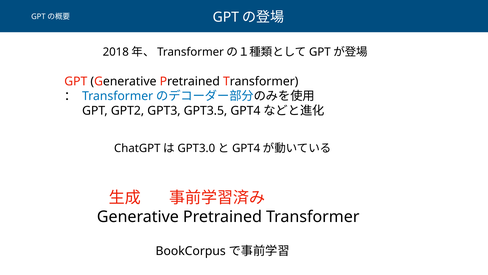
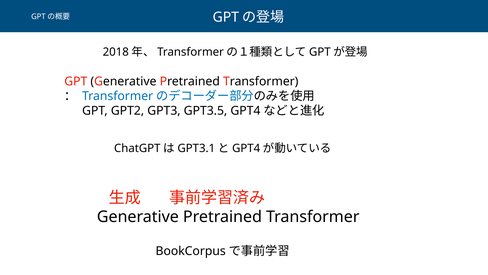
GPT3.0: GPT3.0 -> GPT3.1 (196, 148)
